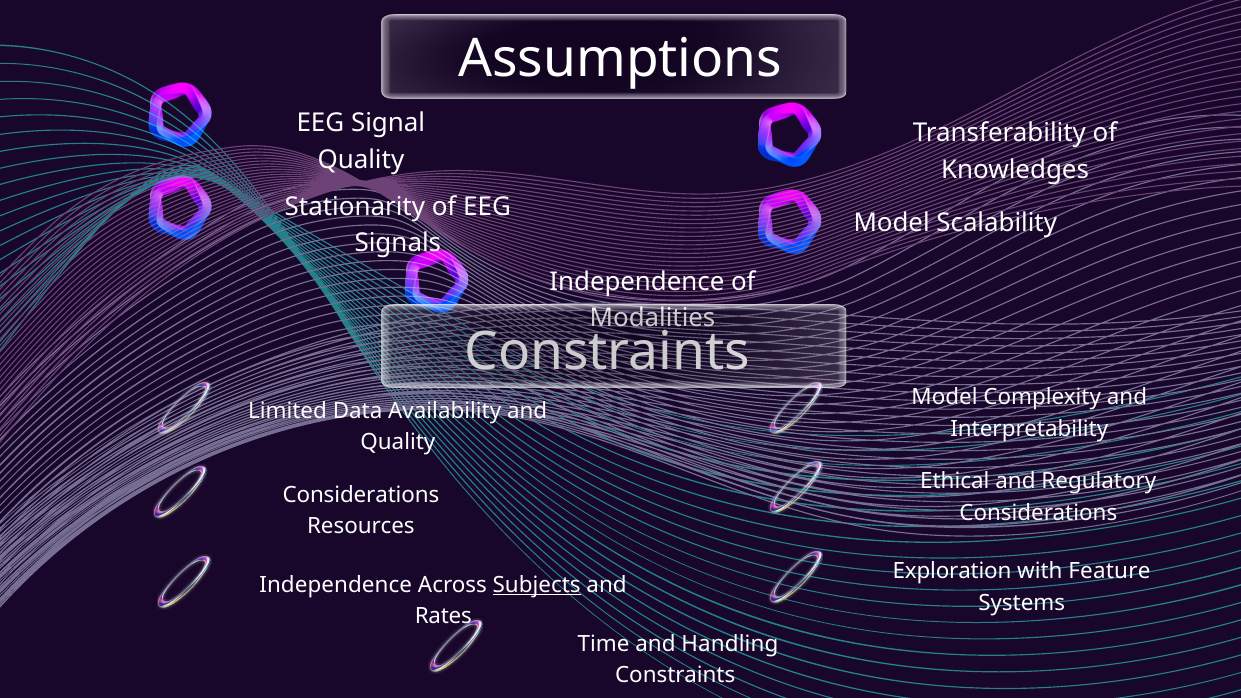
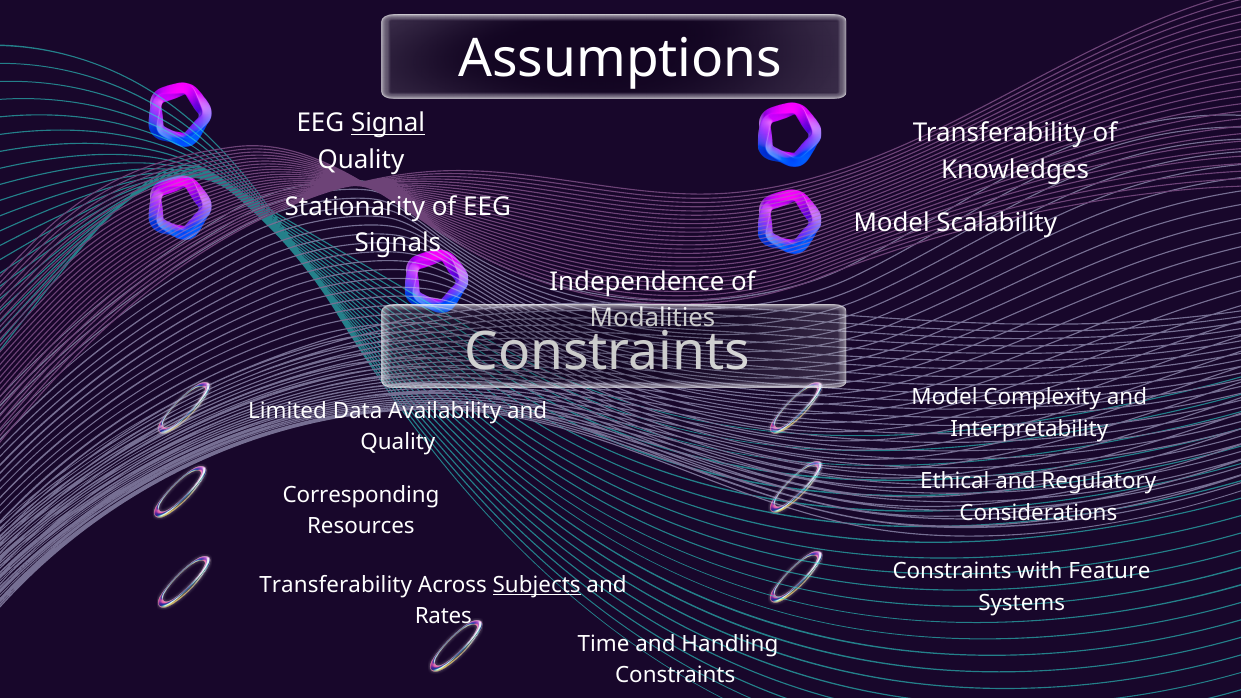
Signal underline: none -> present (388, 123)
Considerations: Considerations -> Corresponding (361, 495)
Exploration: Exploration -> Constraints (952, 571)
Independence: Independence -> Transferability (336, 585)
